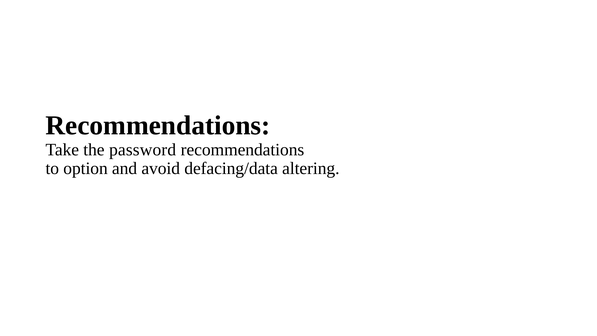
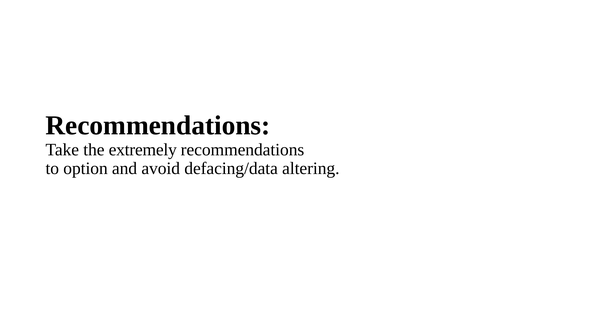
password: password -> extremely (143, 150)
